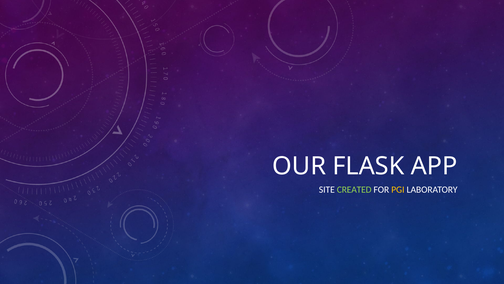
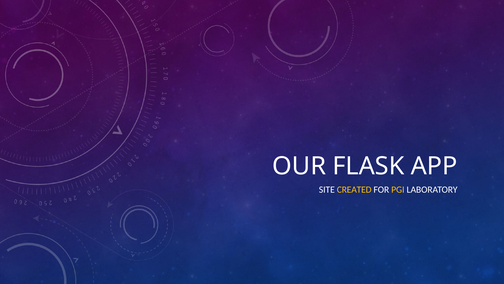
CREATED colour: light green -> yellow (354, 190)
